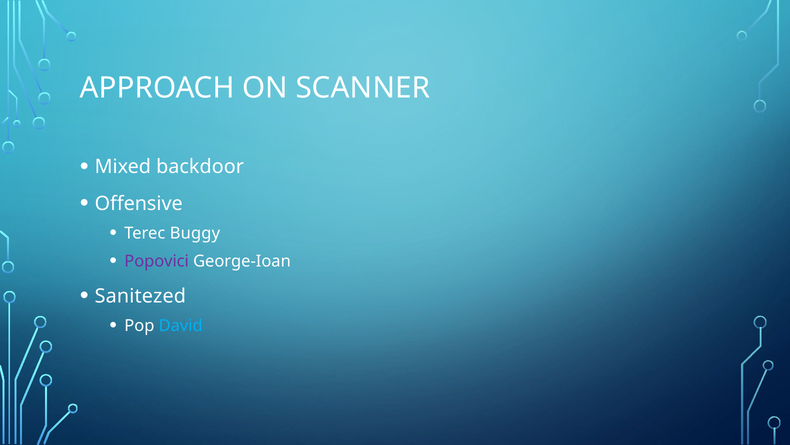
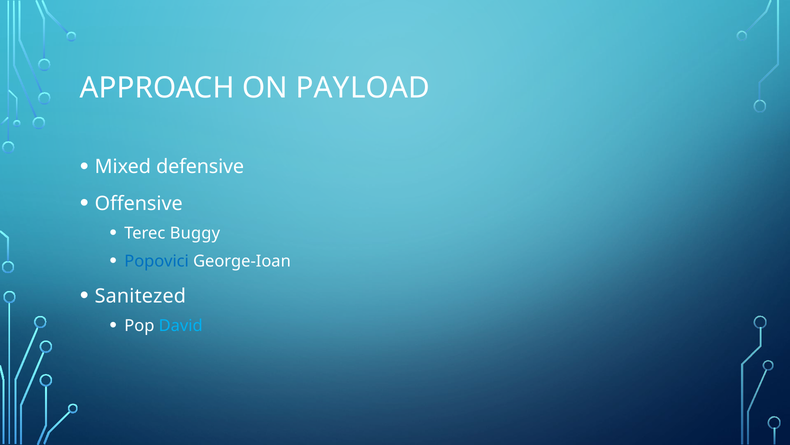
SCANNER: SCANNER -> PAYLOAD (363, 88)
backdoor: backdoor -> defensive (200, 167)
Popovici colour: purple -> blue (157, 261)
